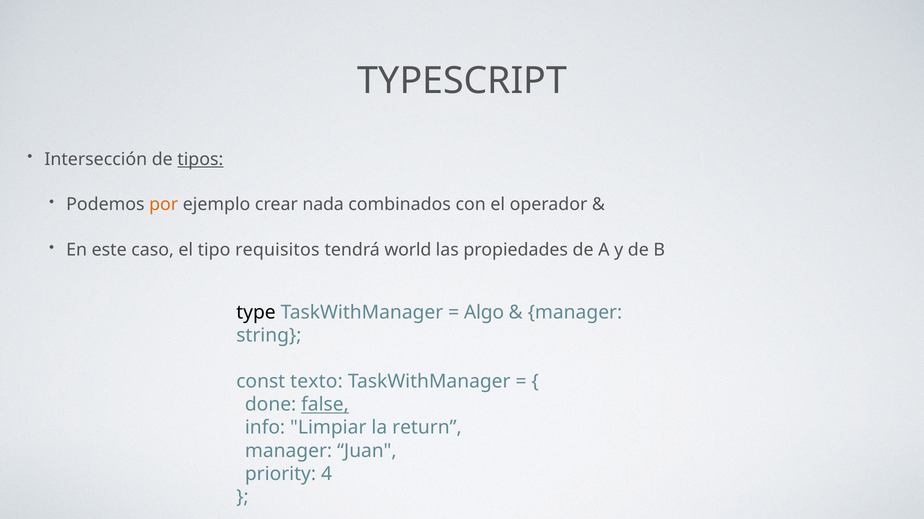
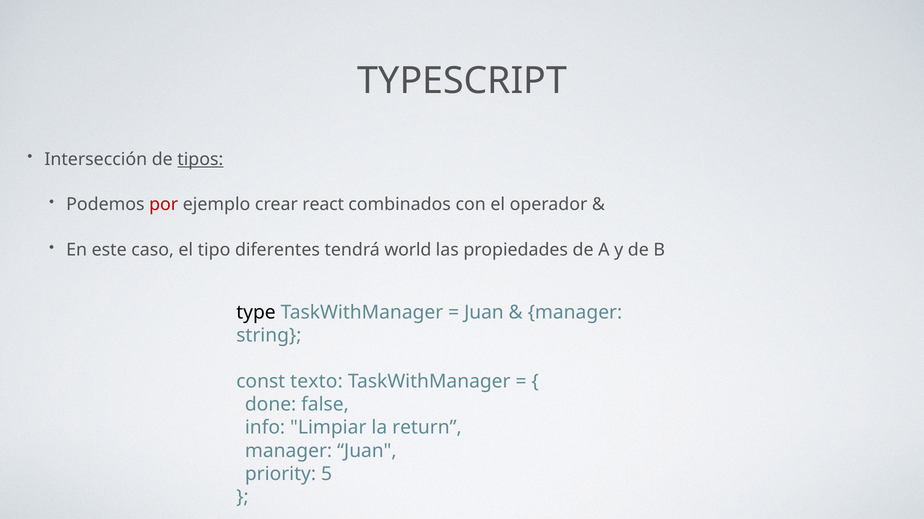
por colour: orange -> red (164, 205)
nada: nada -> react (323, 205)
requisitos: requisitos -> diferentes (277, 250)
Algo: Algo -> Juan (484, 313)
false underline: present -> none (325, 405)
4: 4 -> 5 (327, 474)
